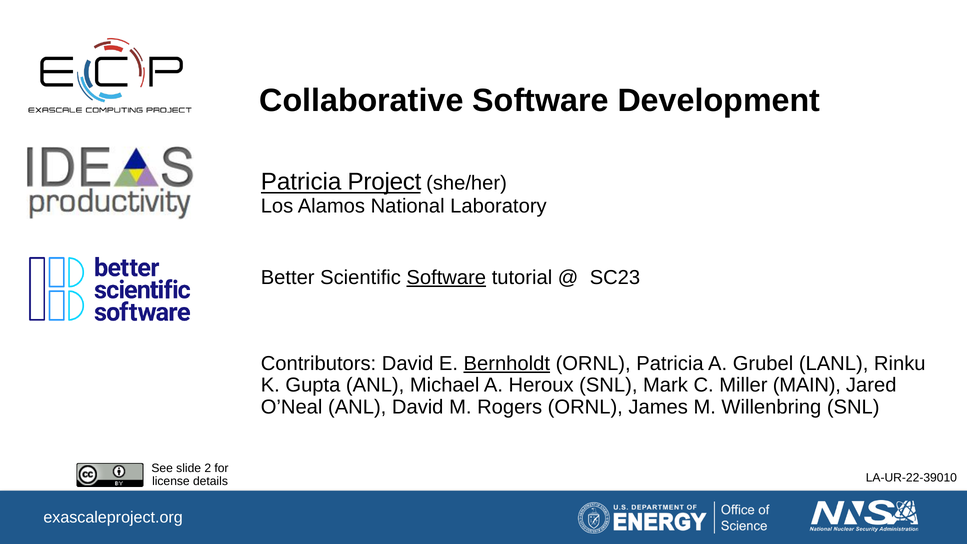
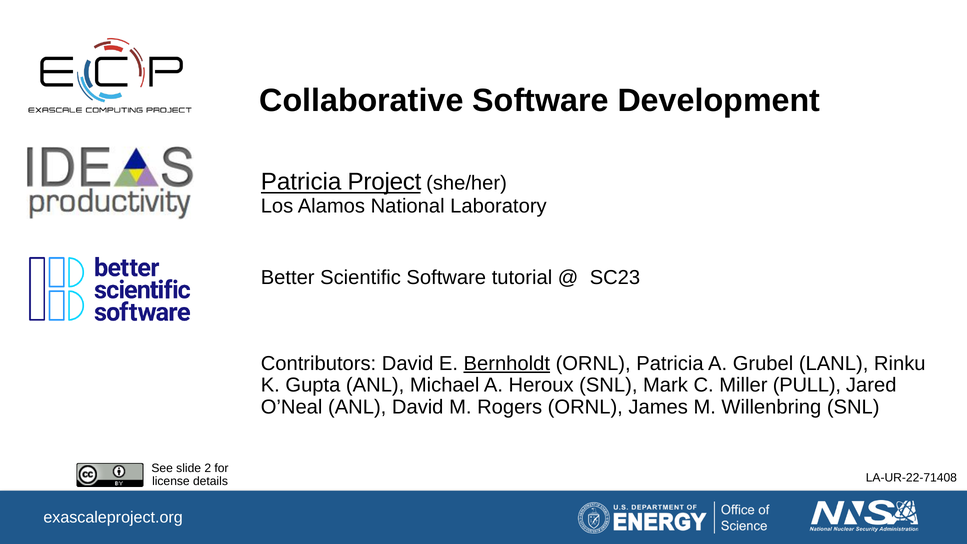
Software underline: present -> none (446, 278)
MAIN: MAIN -> PULL (807, 385)
LA-UR-22-39010: LA-UR-22-39010 -> LA-UR-22-71408 (911, 478)
